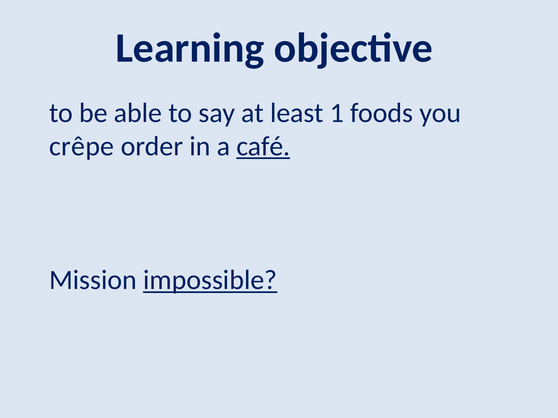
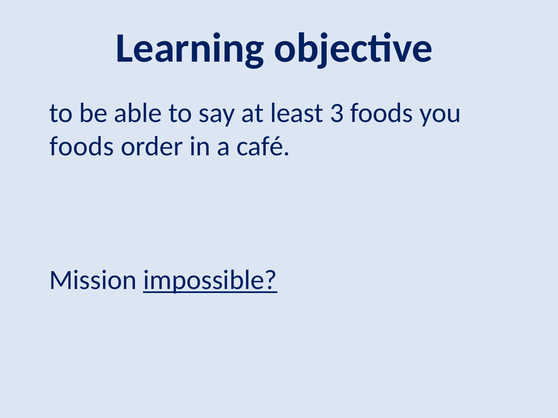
1: 1 -> 3 (337, 113)
crêpe: crêpe -> foods (82, 146)
café underline: present -> none (263, 146)
